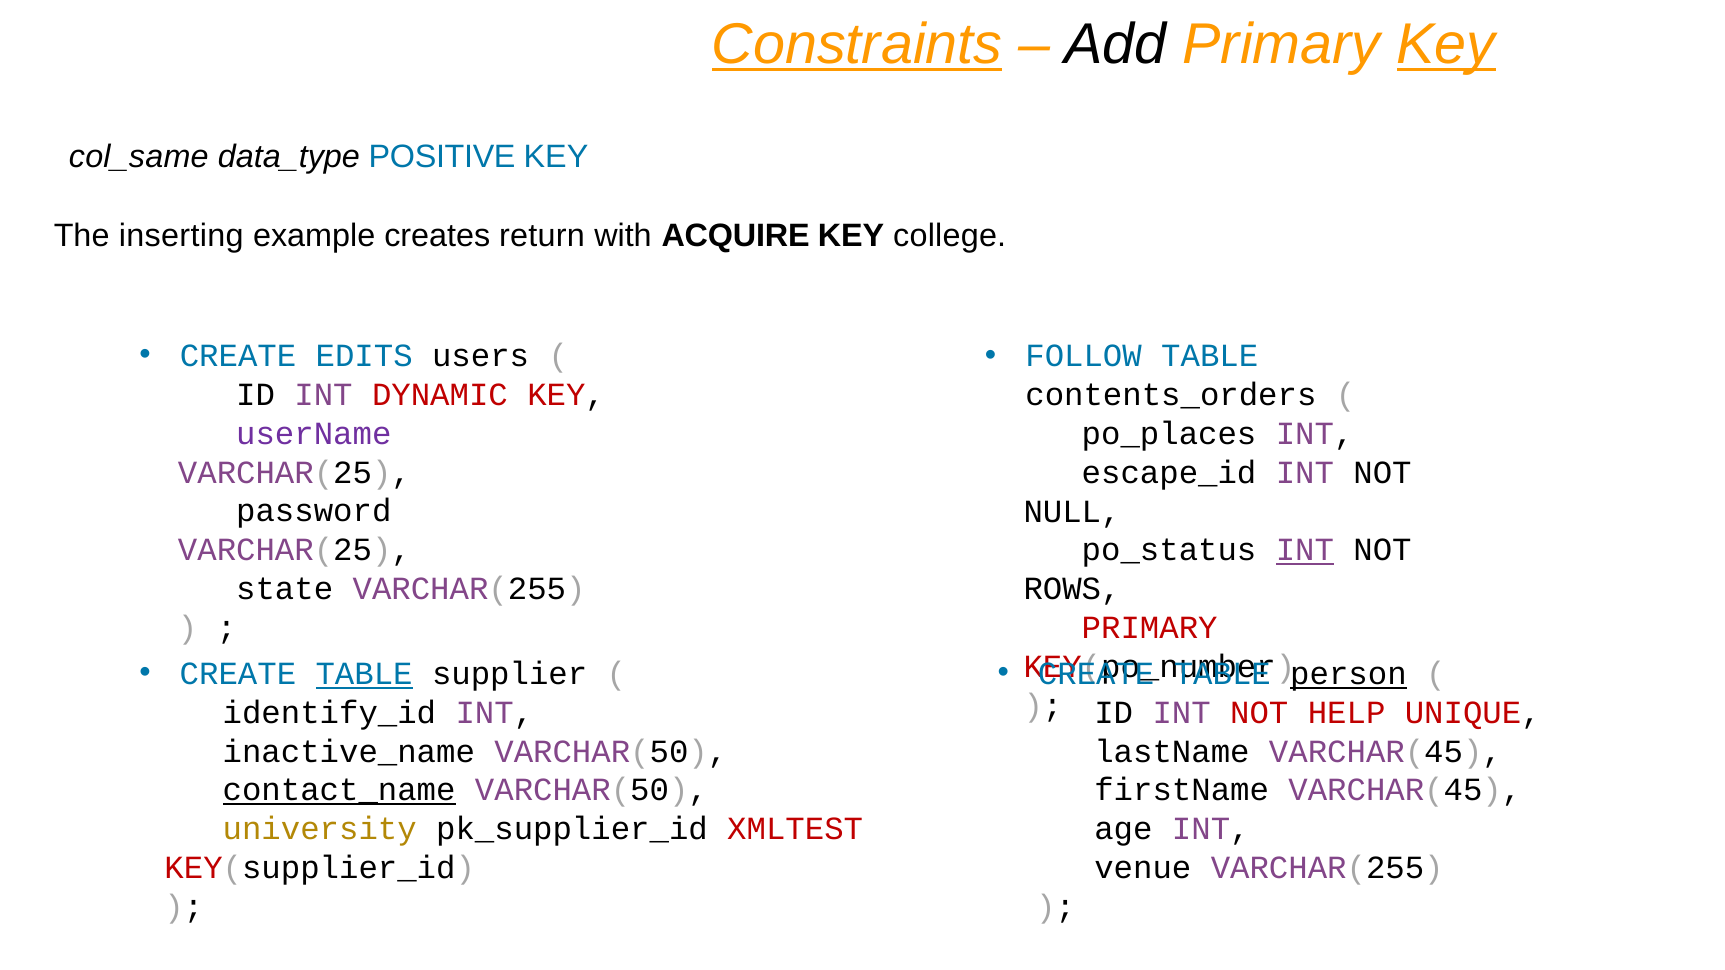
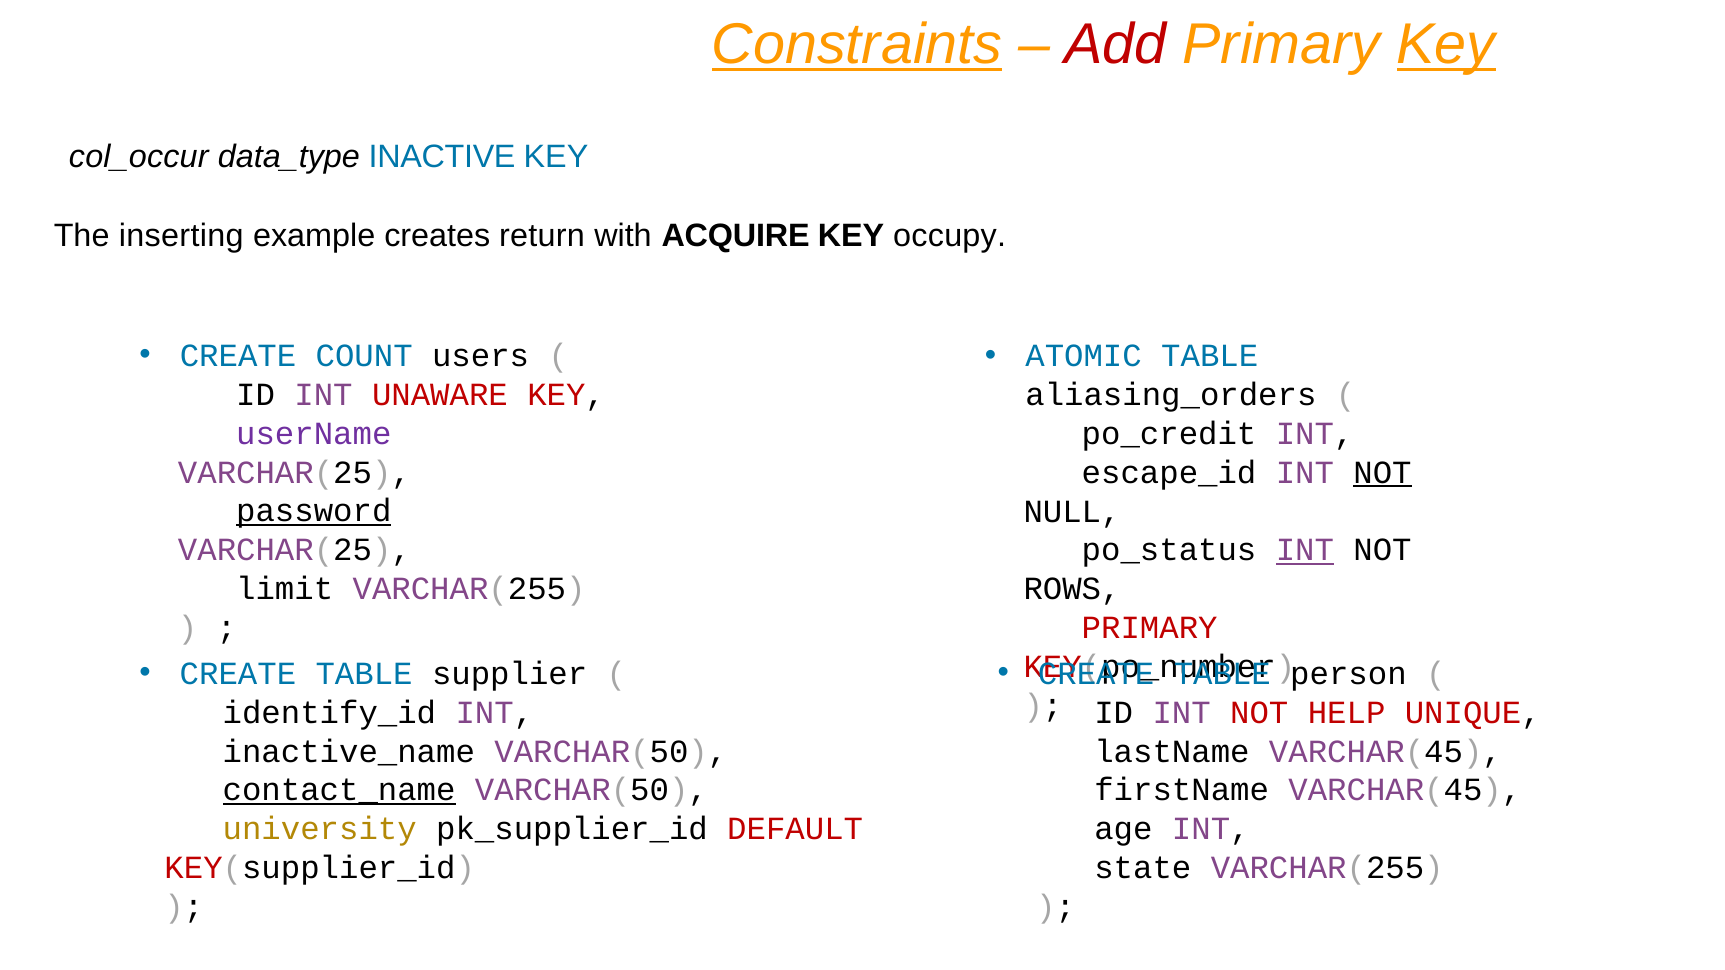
Add colour: black -> red (1115, 45)
col_same: col_same -> col_occur (139, 157)
POSITIVE: POSITIVE -> INACTIVE (442, 157)
college: college -> occupy (950, 236)
EDITS: EDITS -> COUNT (364, 356)
FOLLOW: FOLLOW -> ATOMIC (1084, 356)
DYNAMIC: DYNAMIC -> UNAWARE (440, 395)
contents_orders: contents_orders -> aliasing_orders (1171, 395)
po_places: po_places -> po_credit (1169, 434)
NOT underline: none -> present (1383, 473)
password underline: none -> present (314, 511)
state: state -> limit (285, 589)
TABLE underline: present -> none (364, 674)
person underline: present -> none (1348, 674)
XMLTEST: XMLTEST -> DEFAULT (795, 829)
venue: venue -> state (1143, 868)
